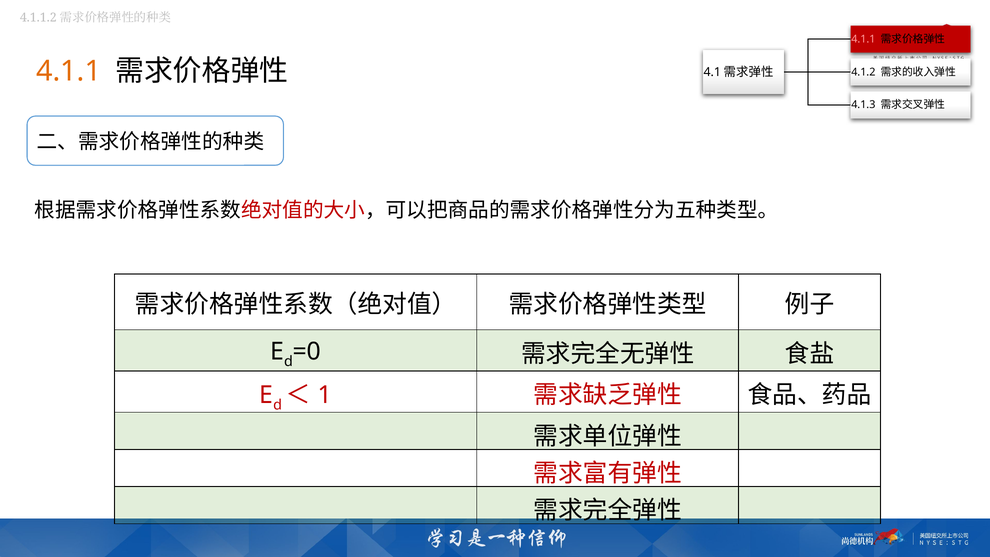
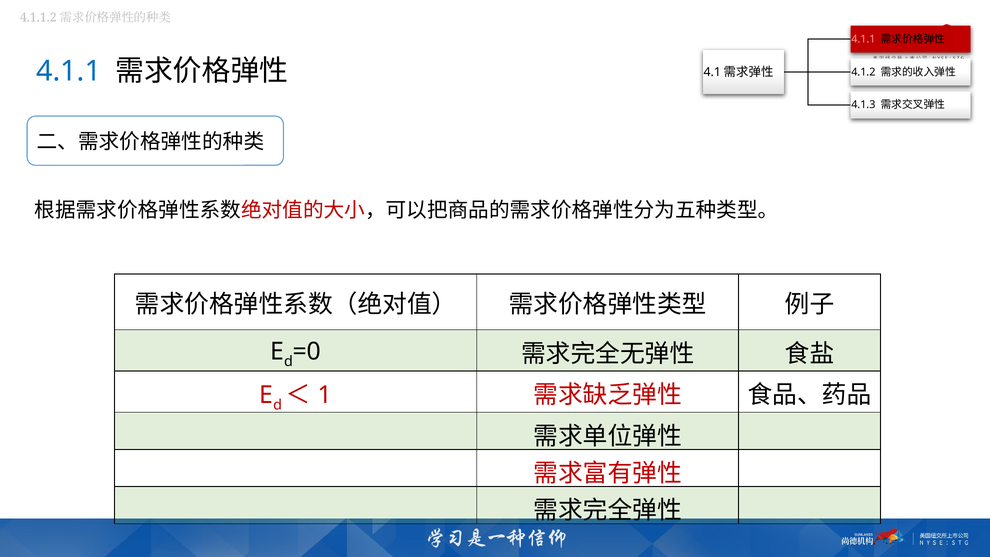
4.1.1 colour: orange -> blue (69, 71)
